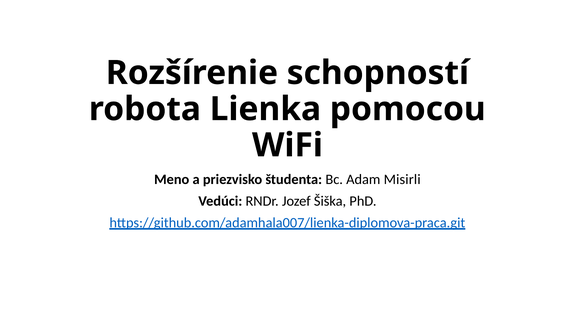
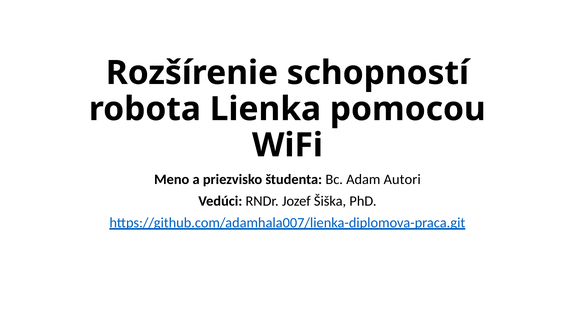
Misirli: Misirli -> Autori (402, 180)
